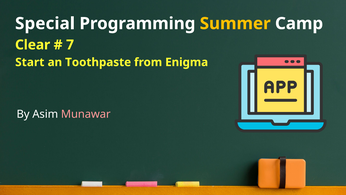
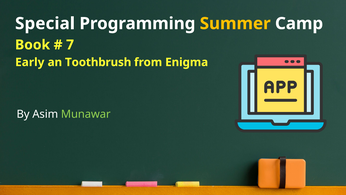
Clear: Clear -> Book (33, 45)
Start: Start -> Early (30, 62)
Toothpaste: Toothpaste -> Toothbrush (98, 62)
Munawar colour: pink -> light green (86, 114)
